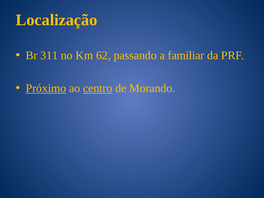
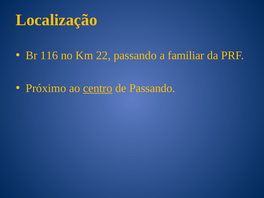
311: 311 -> 116 (49, 55)
62: 62 -> 22 (103, 55)
Próximo underline: present -> none (46, 88)
de Morando: Morando -> Passando (152, 88)
